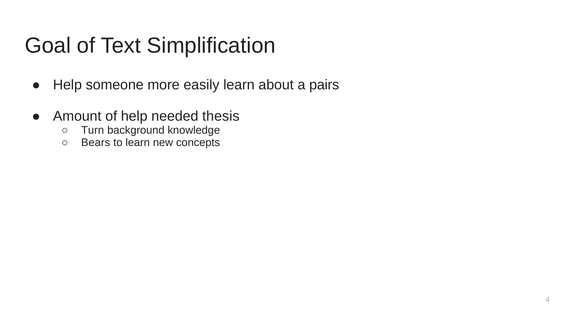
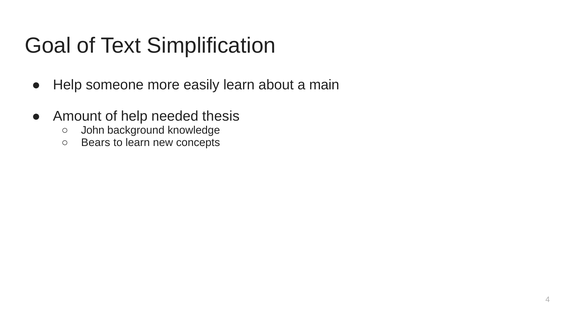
pairs: pairs -> main (324, 85)
Turn: Turn -> John (93, 130)
